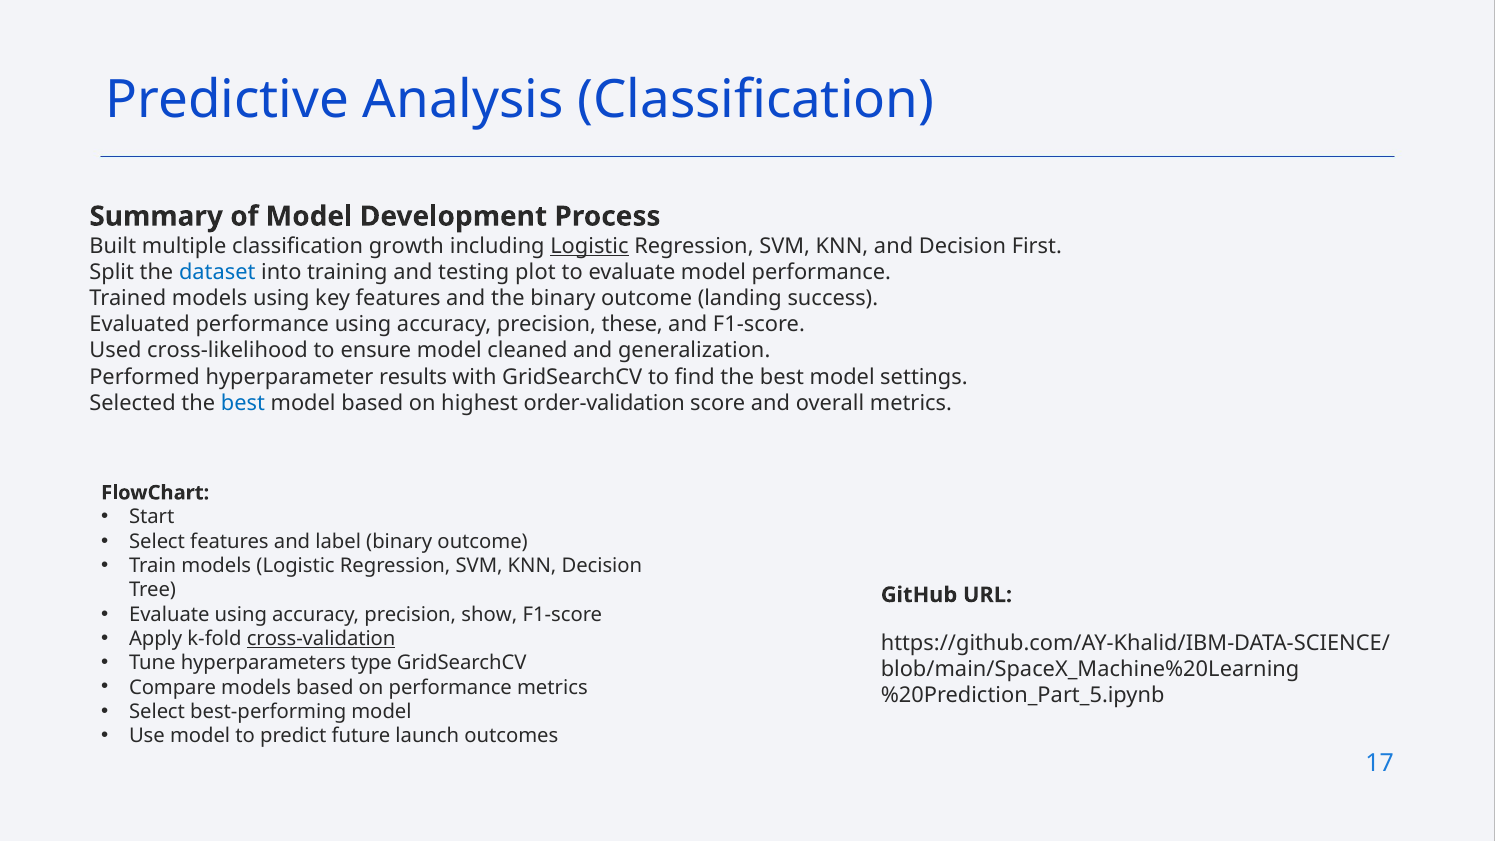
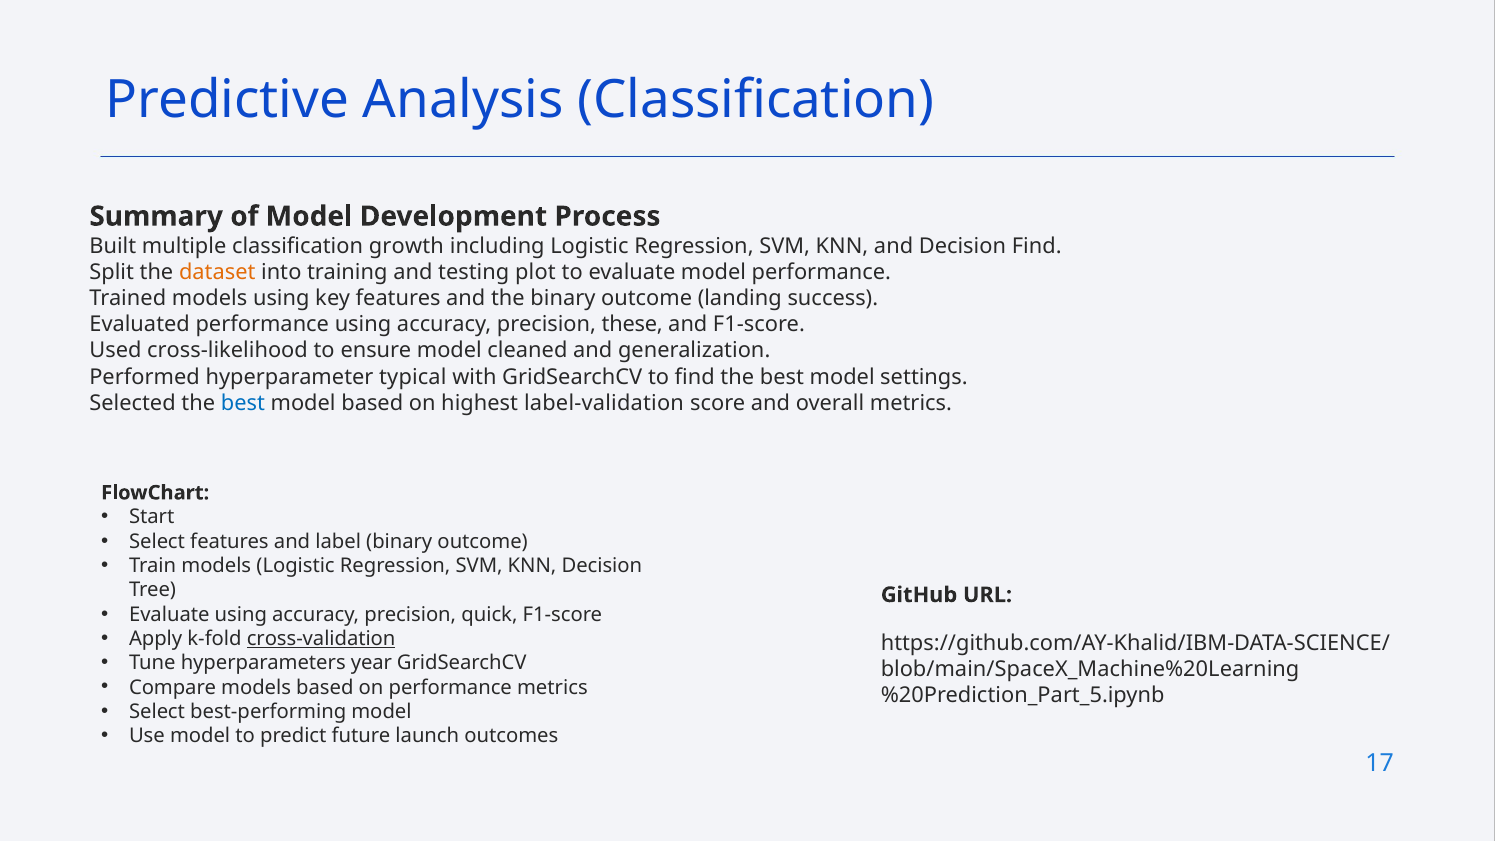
Logistic underline: present -> none (589, 246)
Decision First: First -> Find (1037, 246)
dataset colour: blue -> orange (217, 272)
results: results -> typical (413, 377)
order-validation: order-validation -> label-validation (604, 403)
show: show -> quick (489, 614)
type: type -> year (371, 663)
